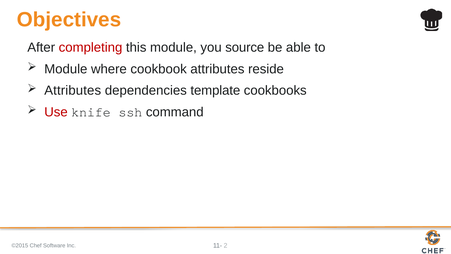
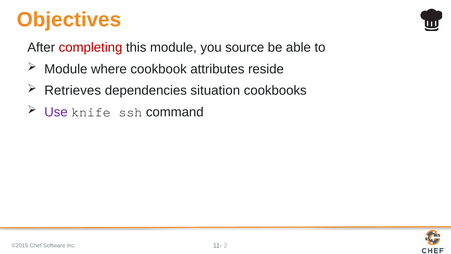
Attributes: Attributes -> Retrieves (73, 90)
template: template -> situation (215, 90)
Use colour: red -> purple (56, 112)
